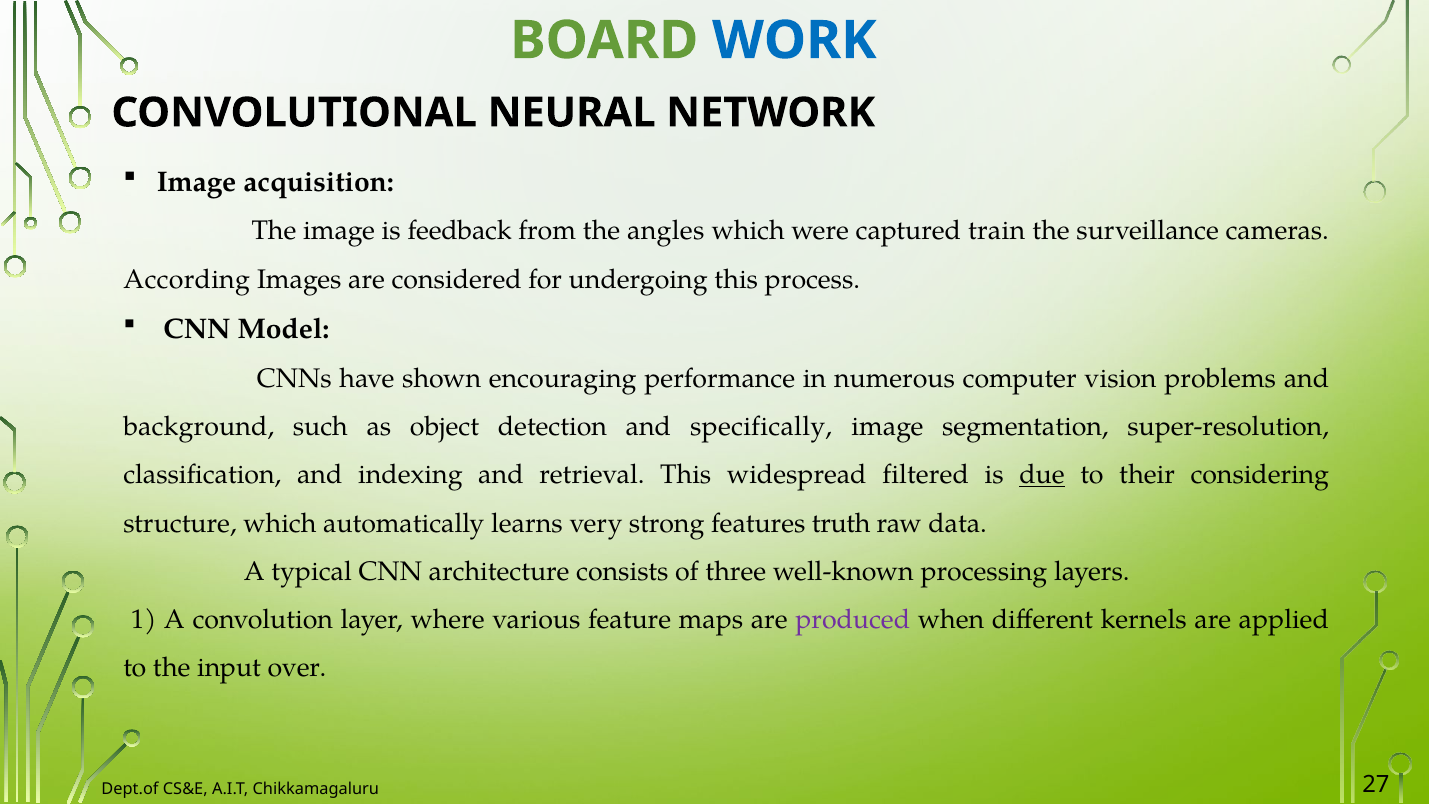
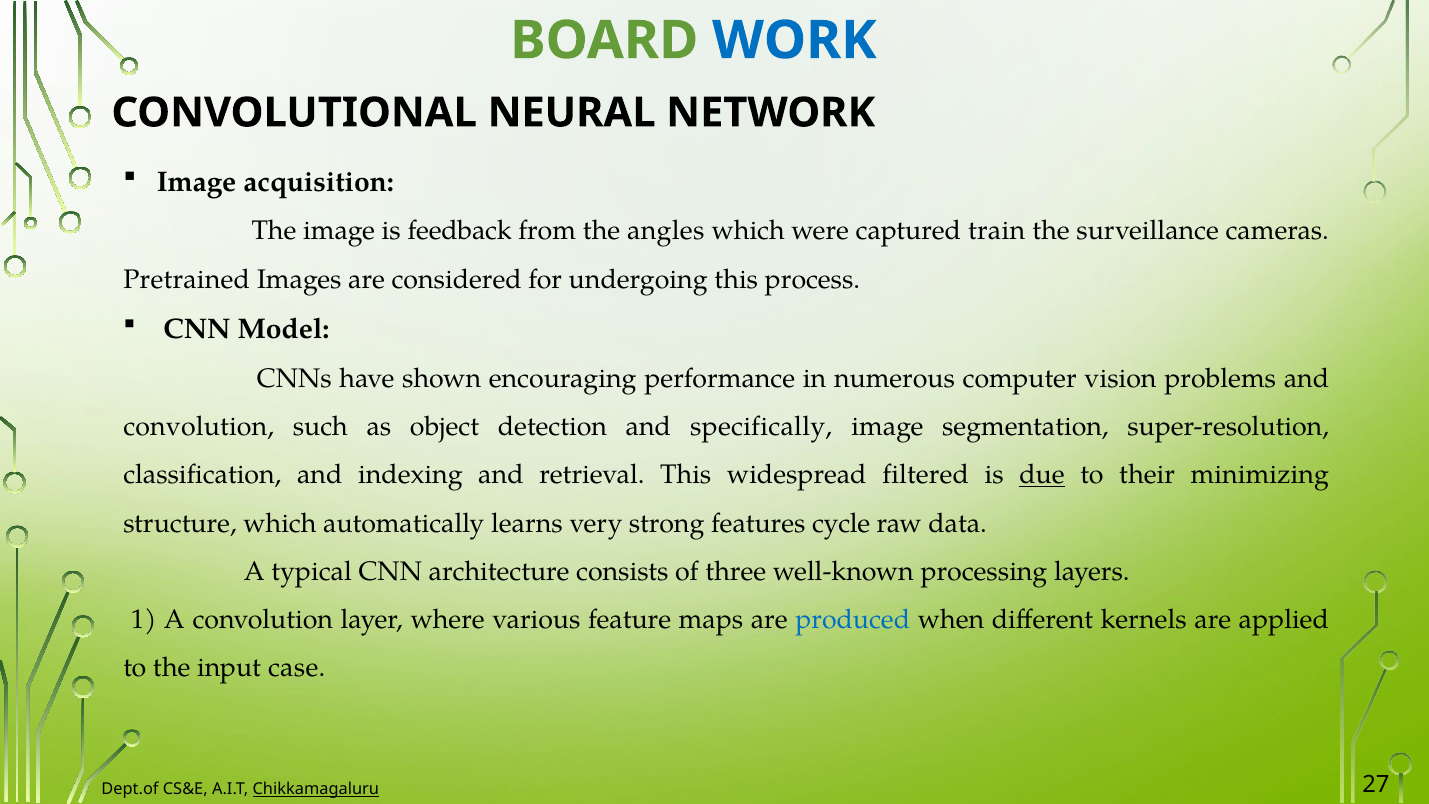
According: According -> Pretrained (187, 279)
background: background -> convolution (199, 427)
considering: considering -> minimizing (1260, 475)
truth: truth -> cycle (841, 523)
produced colour: purple -> blue (853, 620)
over: over -> case (297, 668)
Chikkamagaluru underline: none -> present (316, 789)
